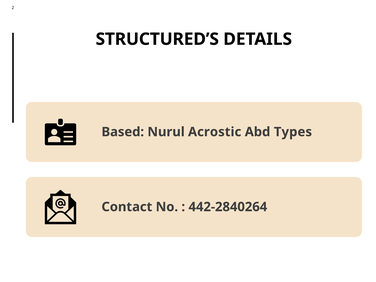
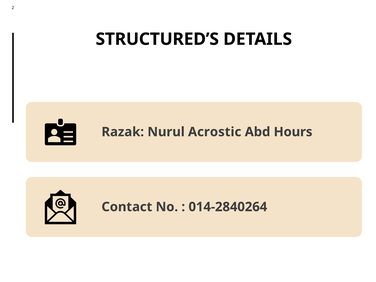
Based: Based -> Razak (123, 132)
Types: Types -> Hours (293, 132)
442-2840264: 442-2840264 -> 014-2840264 (228, 207)
